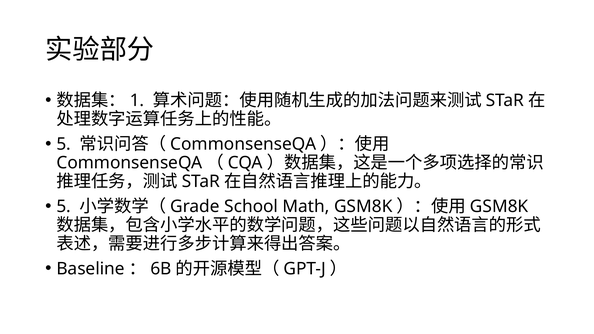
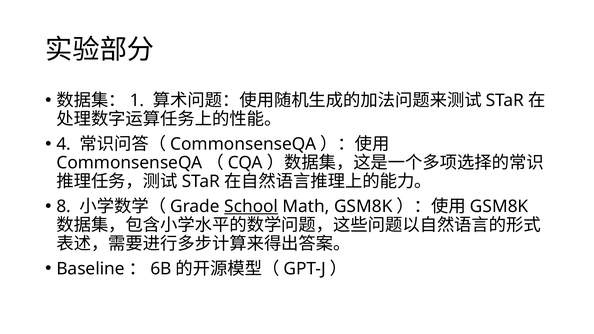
5: 5 -> 4 (64, 144)
5: 5 -> 8 (64, 206)
School underline: none -> present (251, 206)
